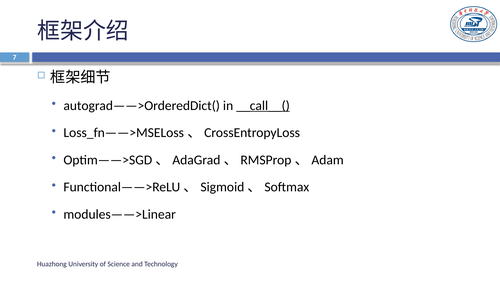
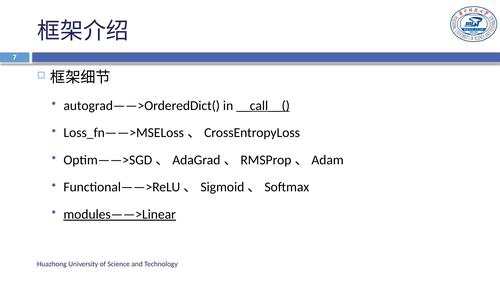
modules——>Linear underline: none -> present (120, 215)
